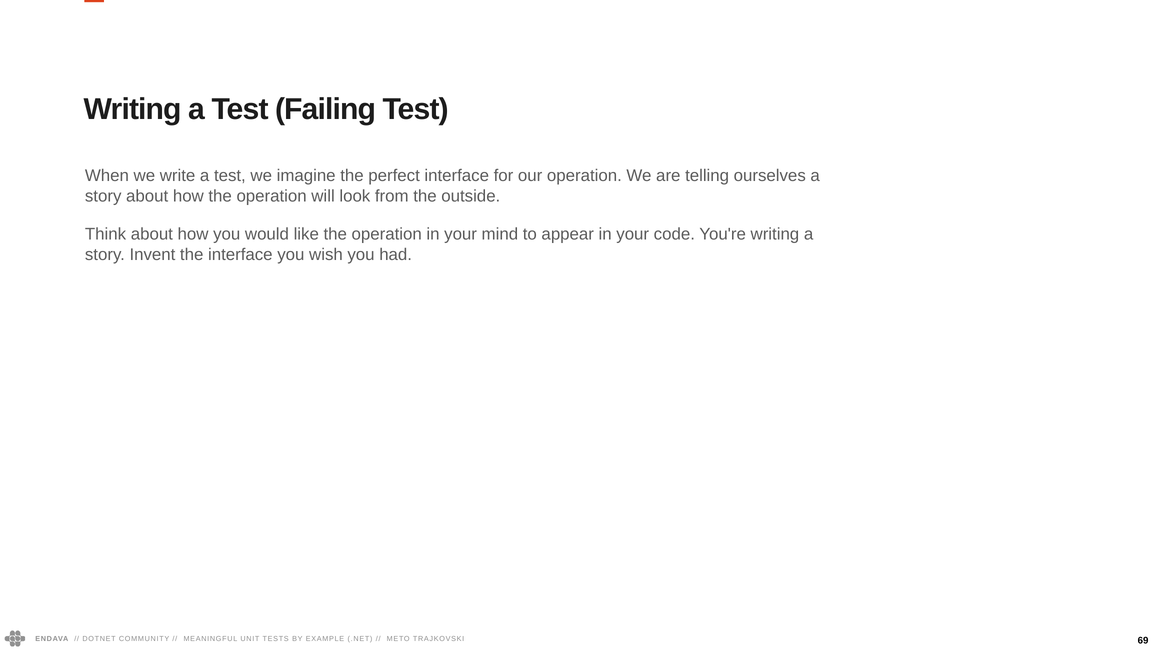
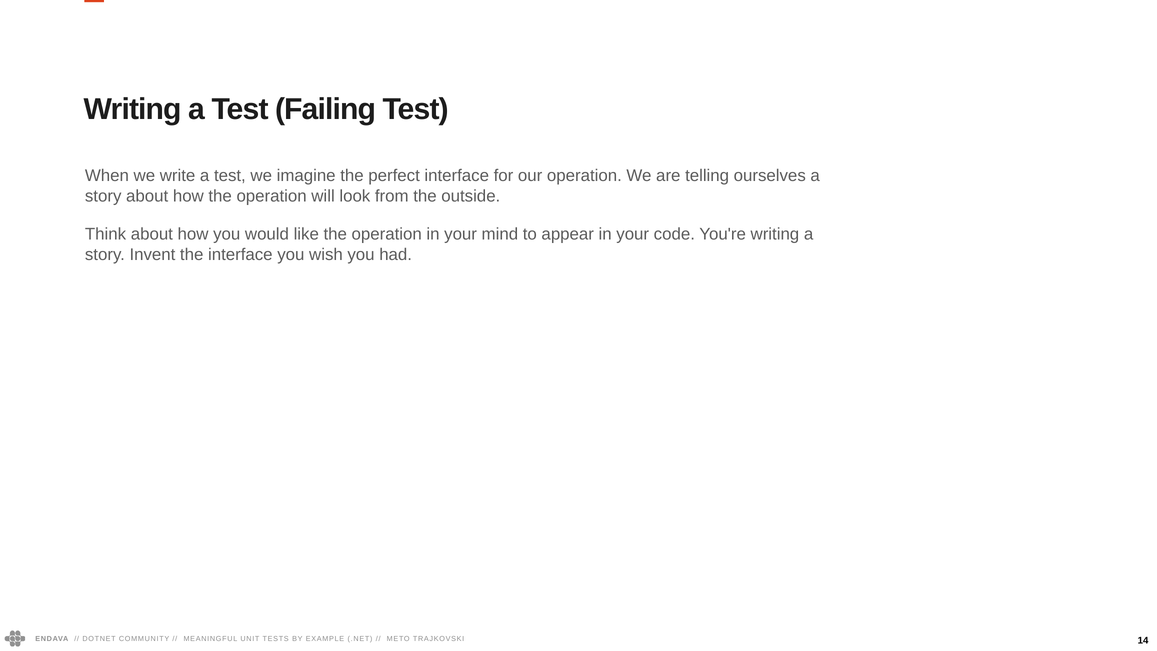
69: 69 -> 14 (1143, 640)
